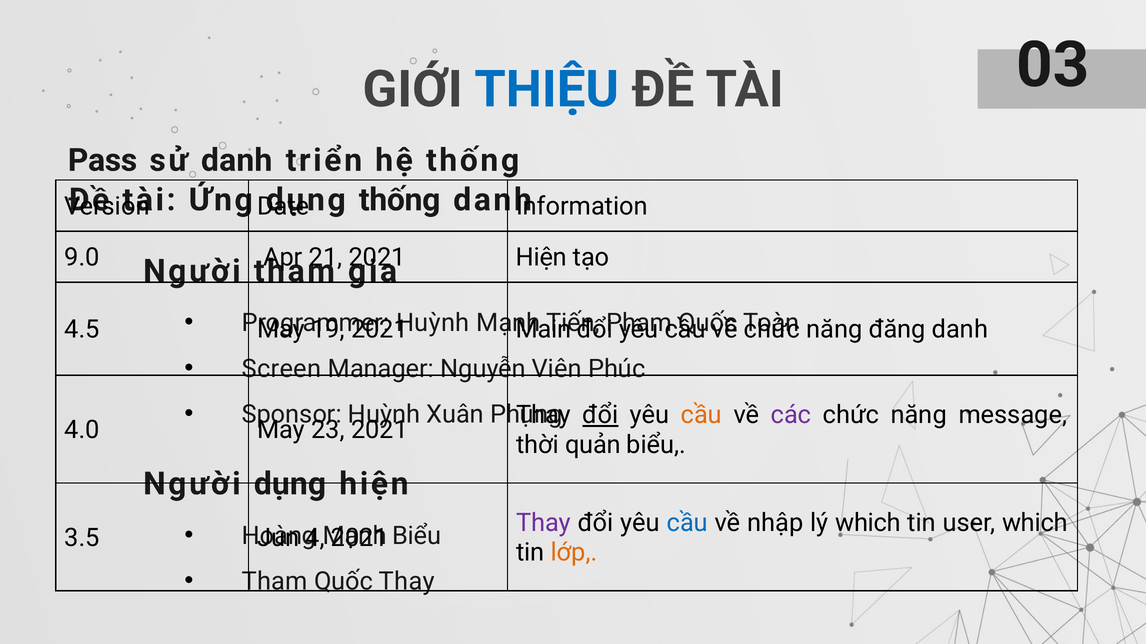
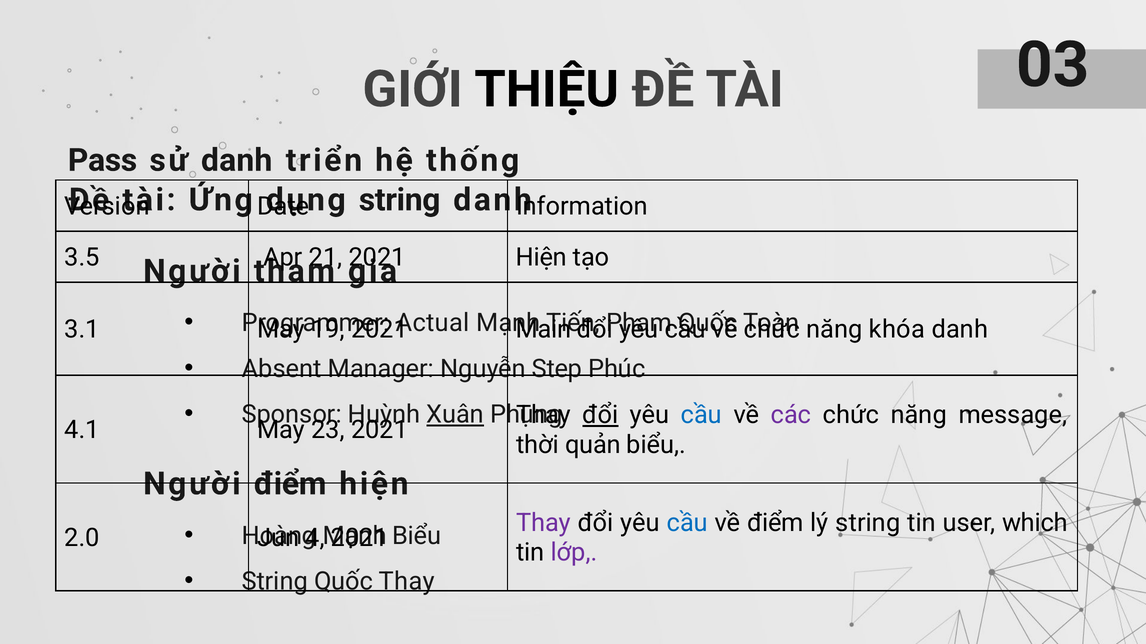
THIỆU colour: blue -> black (547, 90)
thống: thống -> string (400, 200)
9.0: 9.0 -> 3.5 (82, 258)
Huỳnh: Huỳnh -> Actual (433, 323)
4.5: 4.5 -> 3.1 (82, 330)
đăng: đăng -> khóa (897, 330)
Screen: Screen -> Absent (282, 369)
Viên: Viên -> Step (557, 369)
Xuân underline: none -> present (455, 415)
cầu colour: orange -> blue (701, 415)
4.0: 4.0 -> 4.1 (82, 430)
Người dụng: dụng -> điểm (290, 484)
về nhập: nhập -> điểm (775, 523)
lý which: which -> string (868, 523)
3.5: 3.5 -> 2.0 (82, 538)
lớp colour: orange -> purple (574, 553)
Tham: Tham -> String (275, 582)
